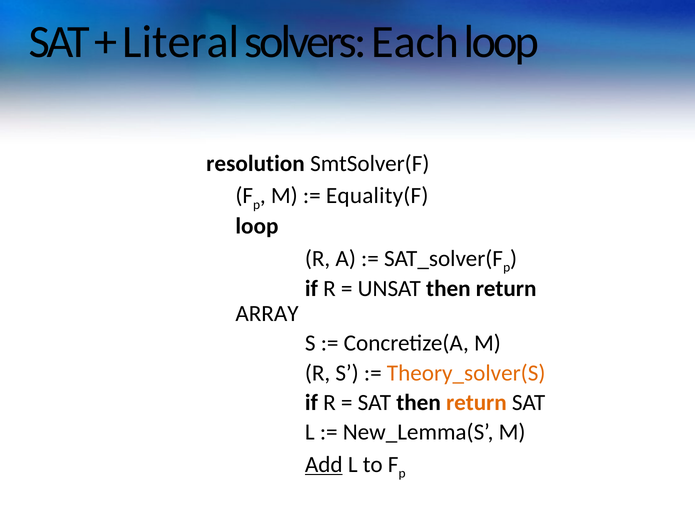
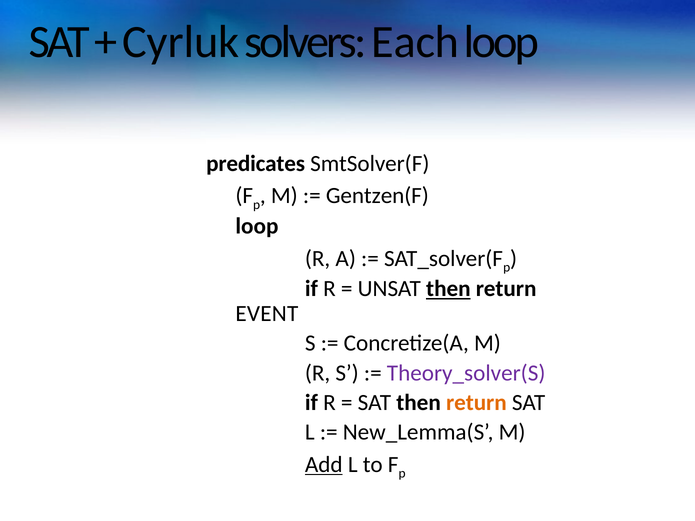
Literal: Literal -> Cyrluk (181, 42)
resolution: resolution -> predicates (256, 163)
Equality(F: Equality(F -> Gentzen(F (377, 196)
then underline: none -> present (448, 289)
ARRAY: ARRAY -> EVENT (267, 314)
Theory_solver(S colour: orange -> purple (466, 373)
